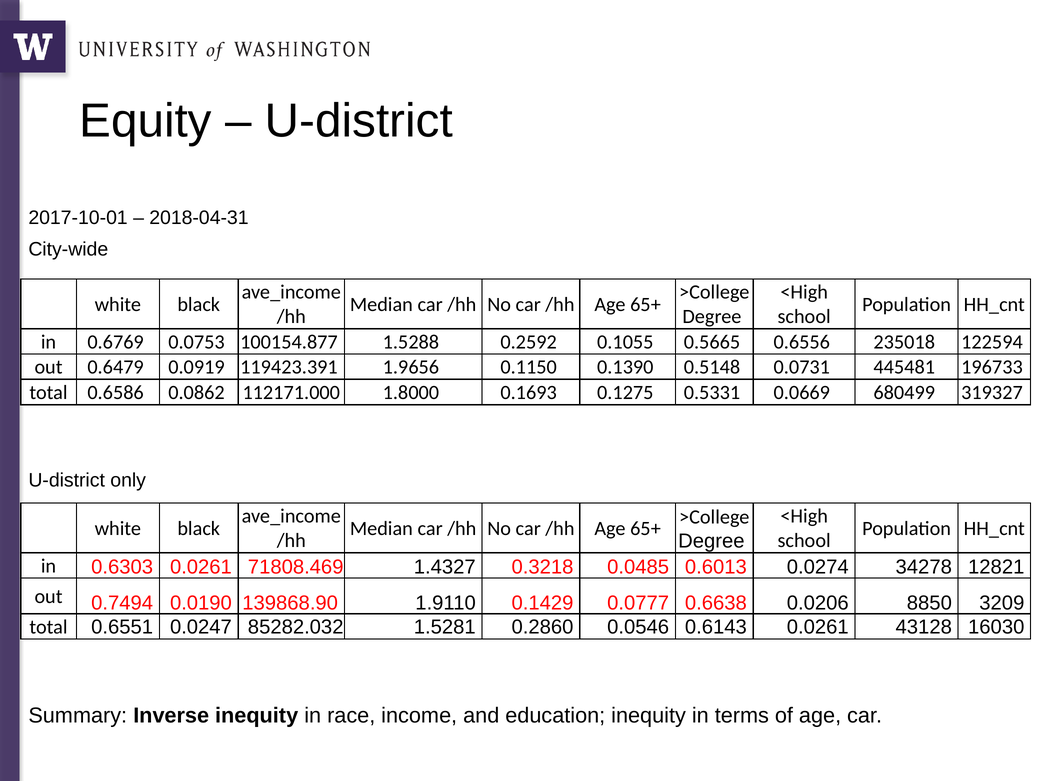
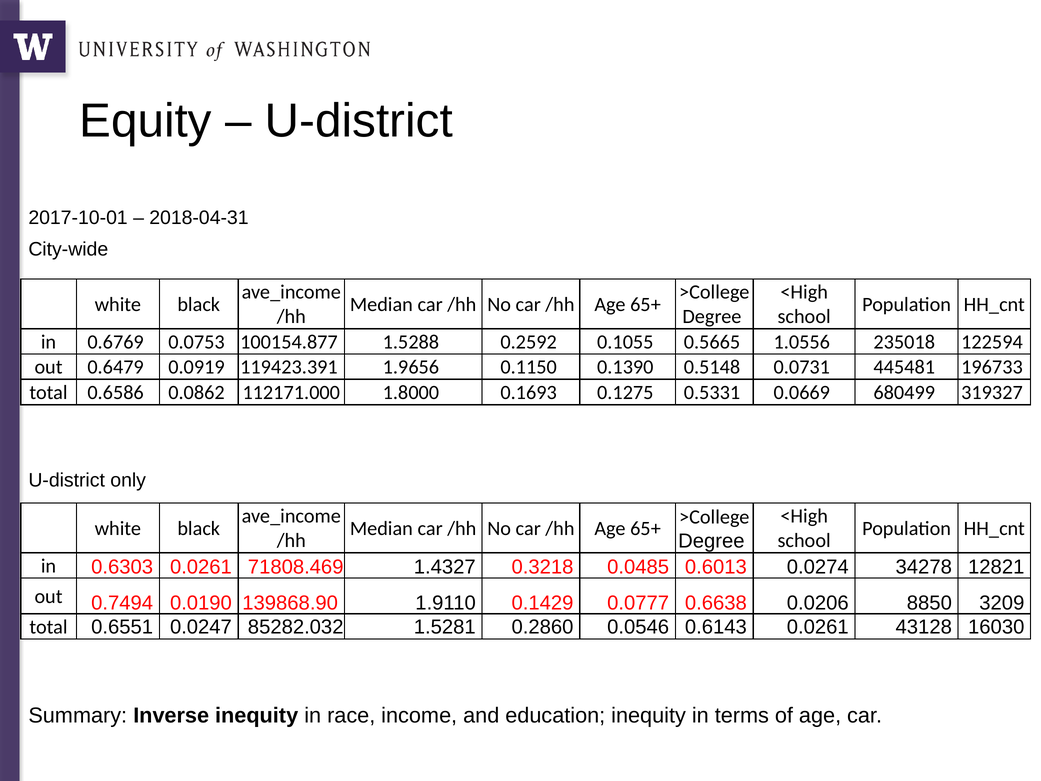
0.6556: 0.6556 -> 1.0556 (802, 342)
